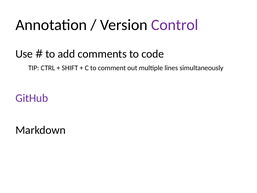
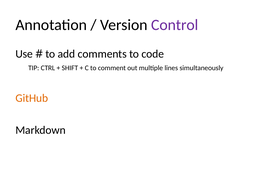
GitHub colour: purple -> orange (32, 98)
